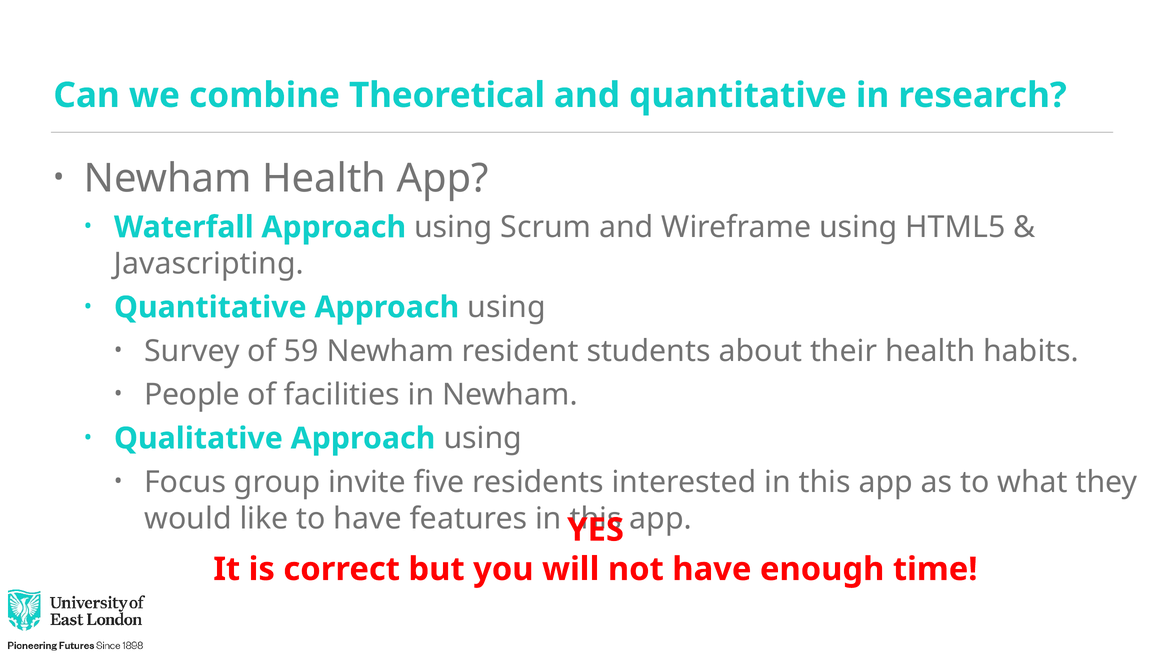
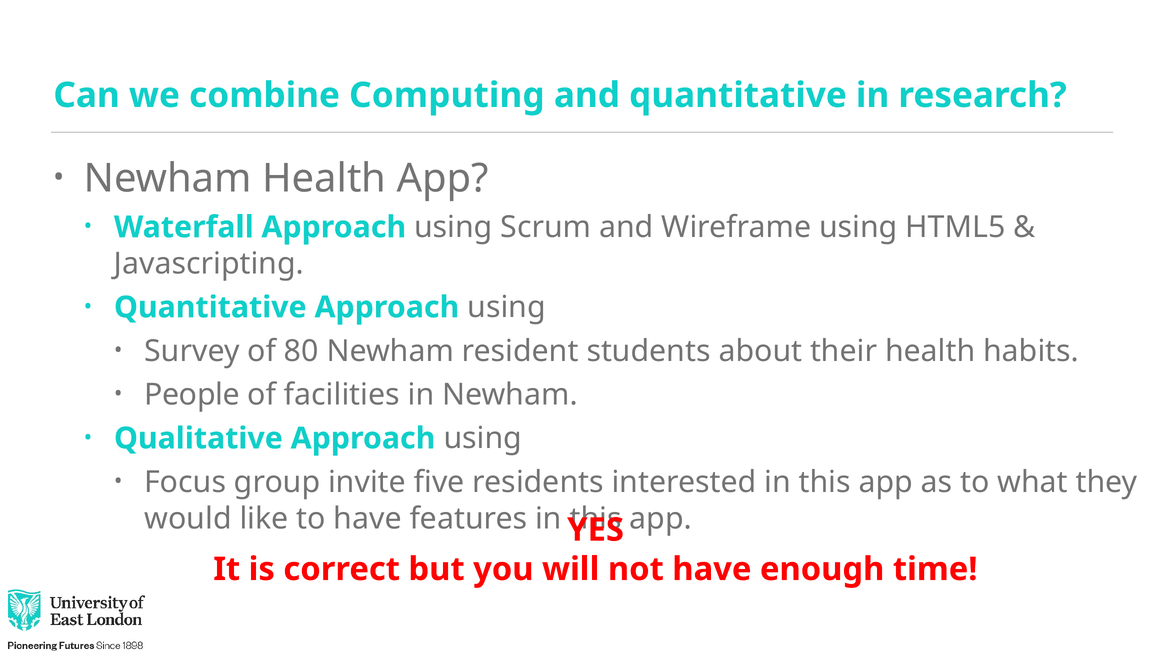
Theoretical: Theoretical -> Computing (447, 95)
59: 59 -> 80 (301, 351)
